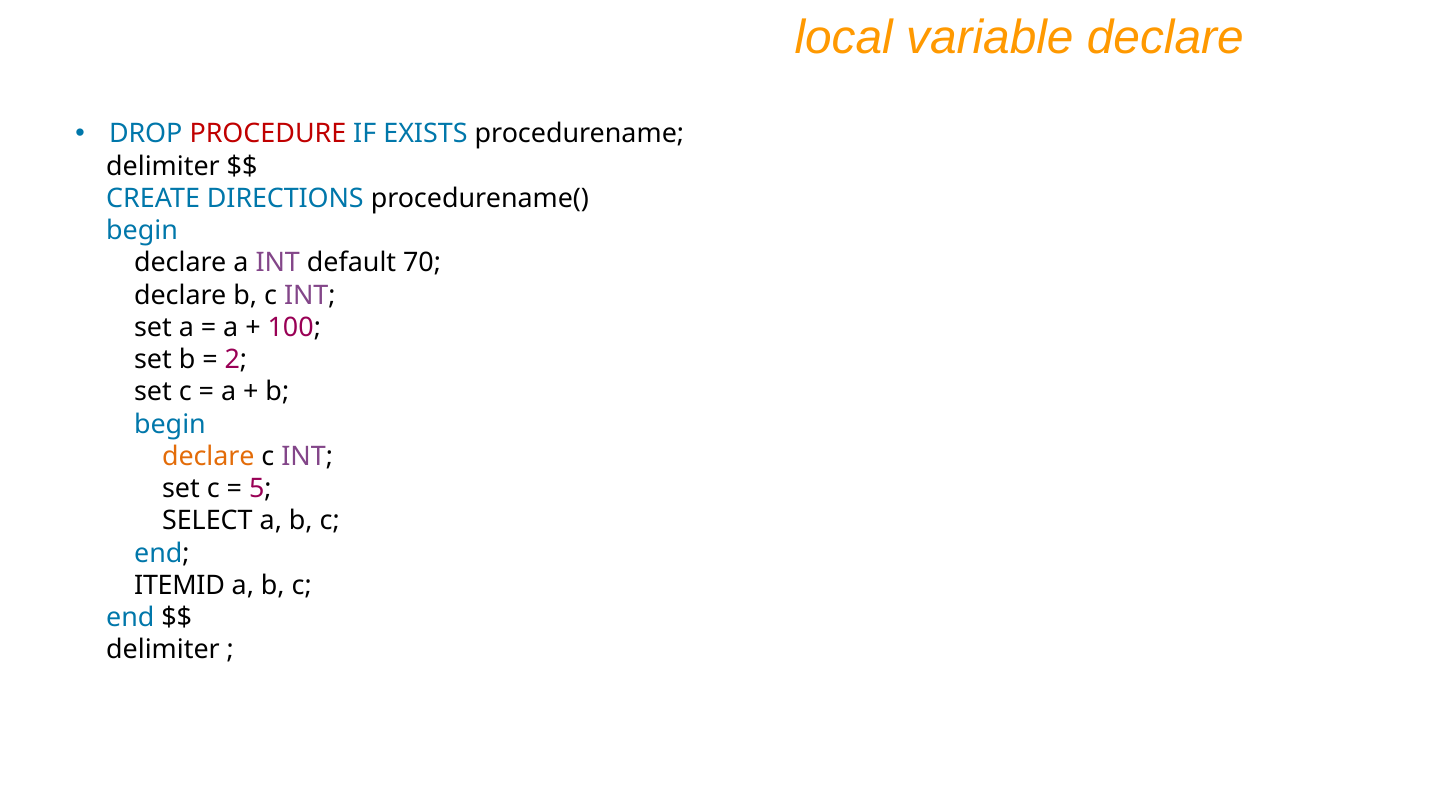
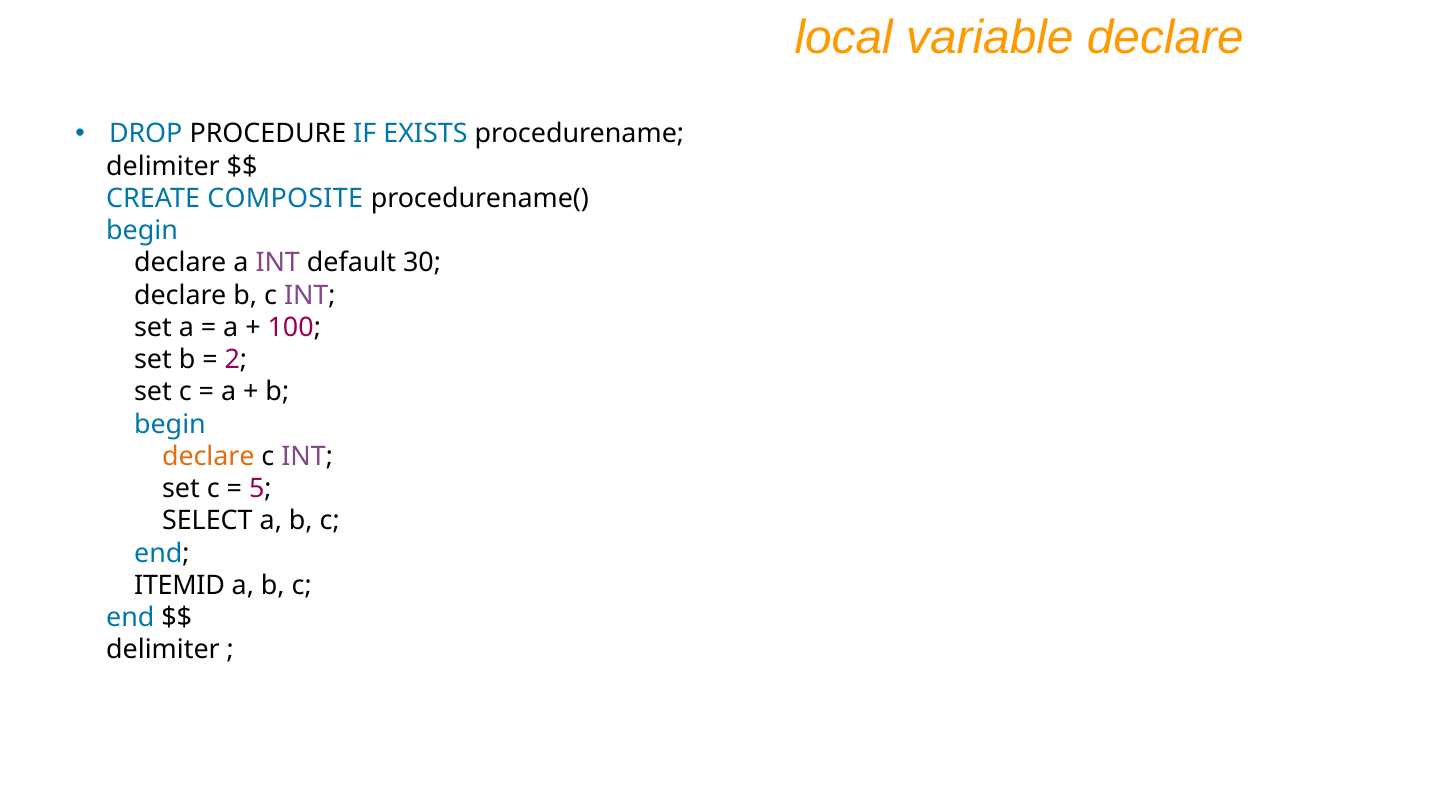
PROCEDURE colour: red -> black (268, 134)
DIRECTIONS: DIRECTIONS -> COMPOSITE (285, 199)
70: 70 -> 30 (422, 263)
